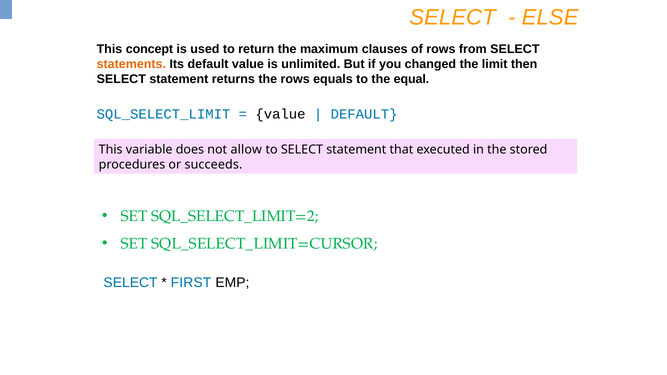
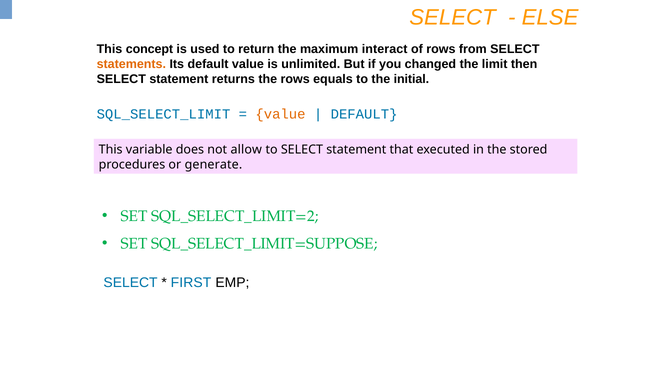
clauses: clauses -> interact (385, 49)
equal: equal -> initial (411, 79)
value colour: black -> orange (280, 114)
succeeds: succeeds -> generate (213, 165)
SQL_SELECT_LIMIT=CURSOR: SQL_SELECT_LIMIT=CURSOR -> SQL_SELECT_LIMIT=SUPPOSE (264, 244)
